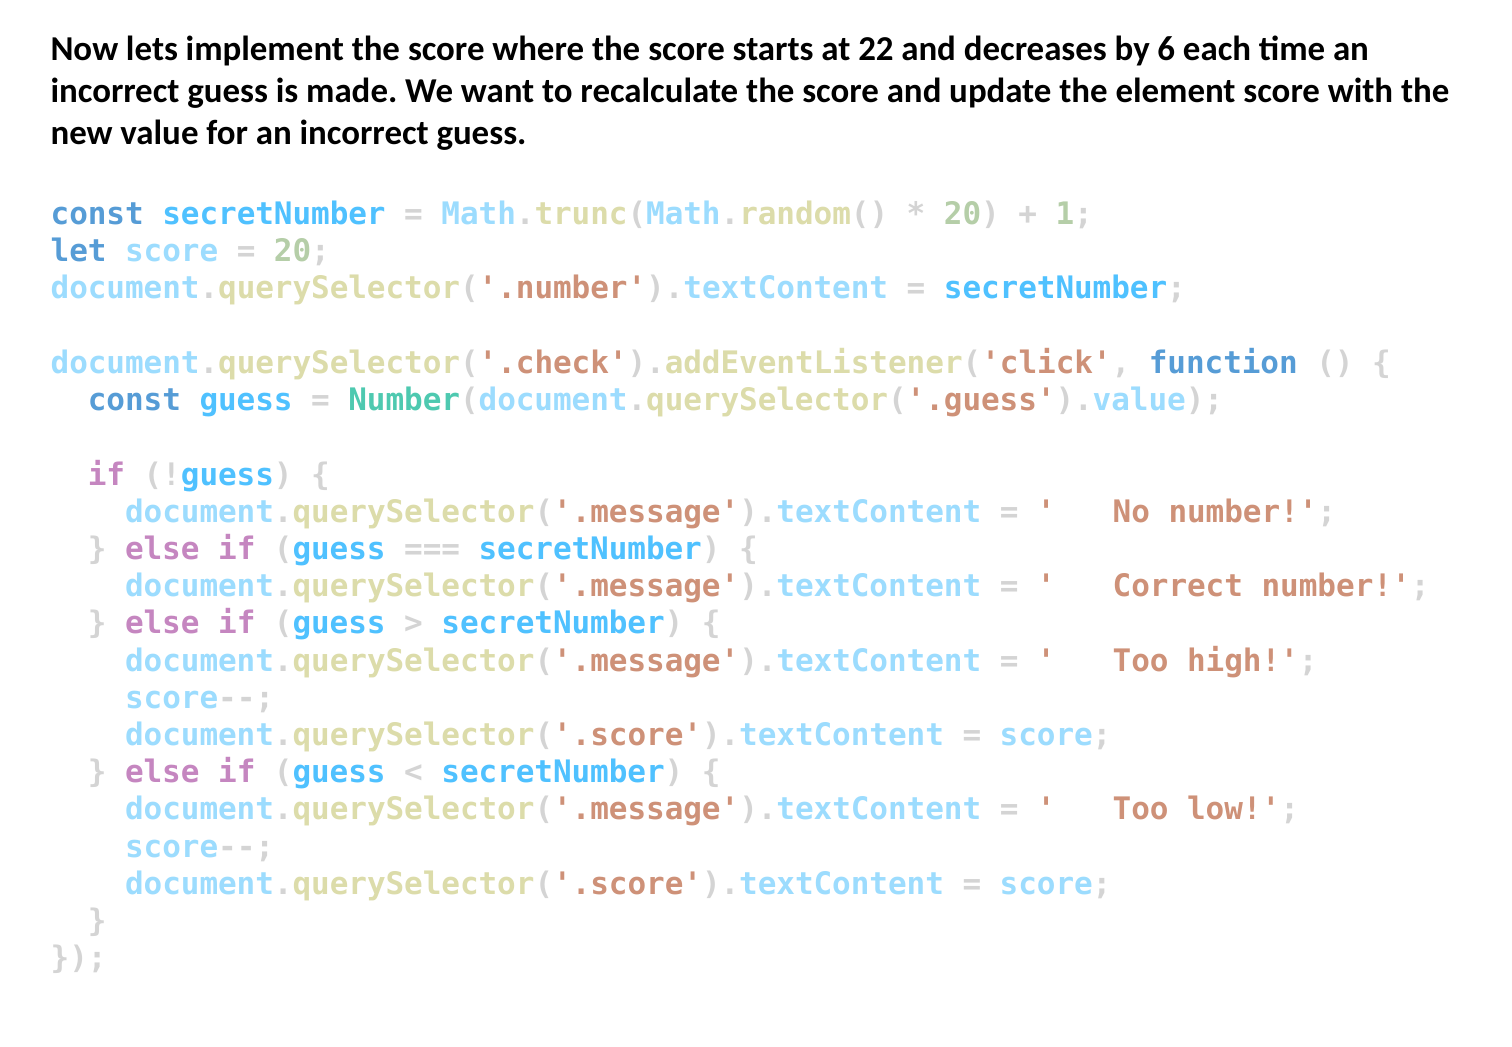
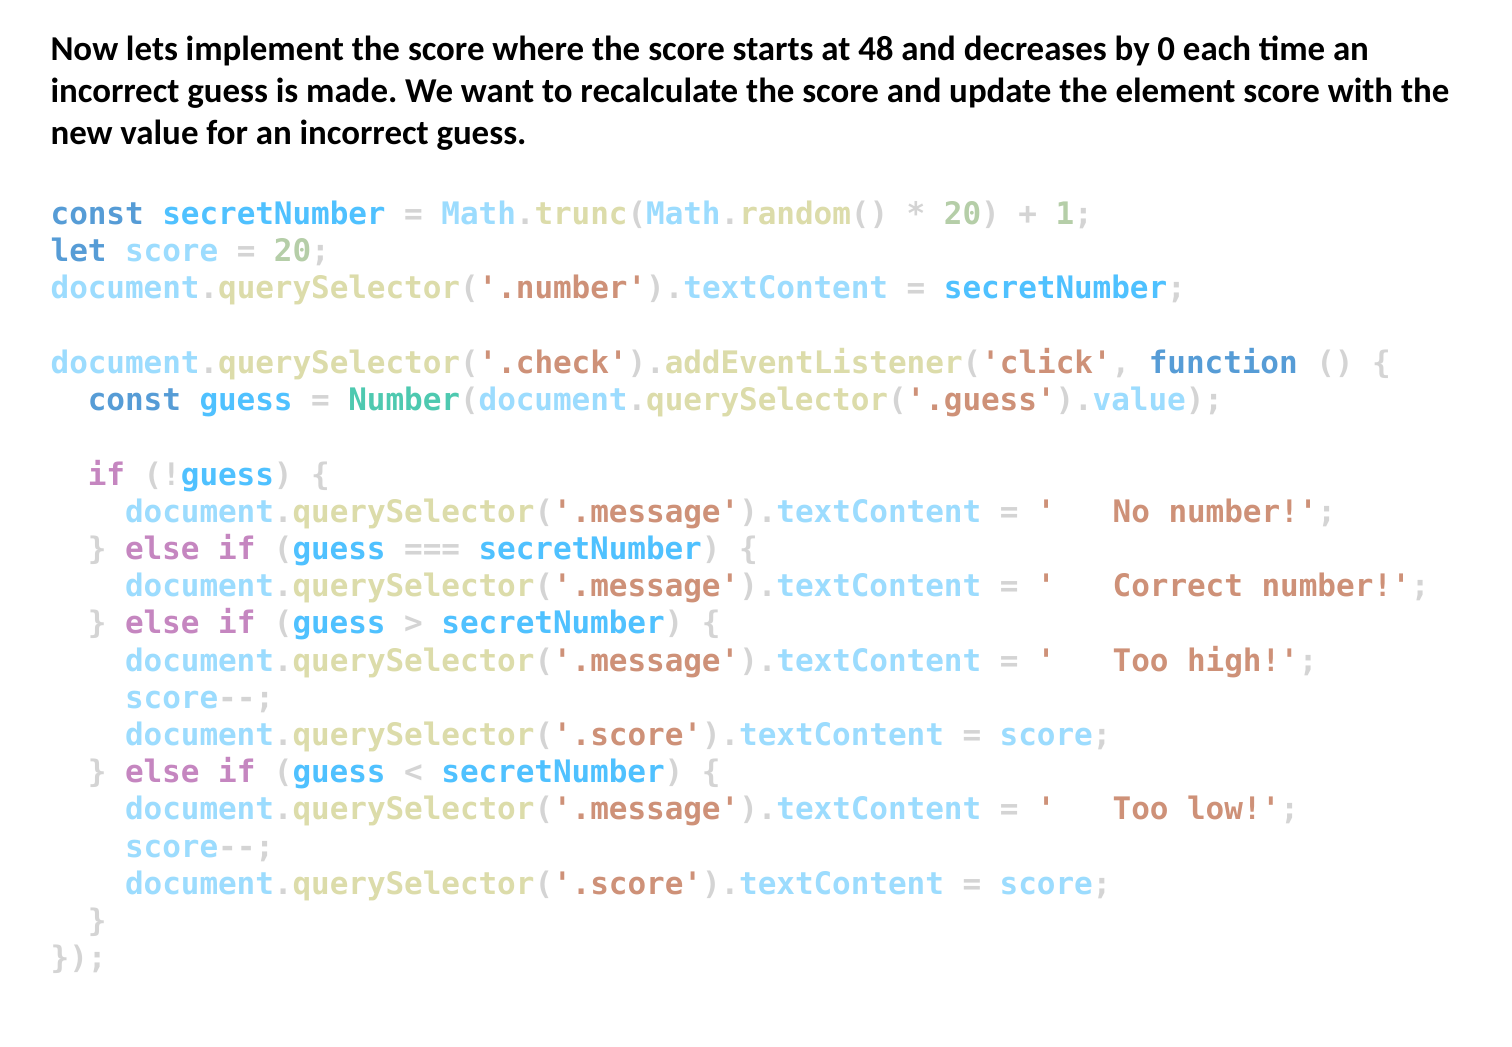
22: 22 -> 48 (876, 49)
6: 6 -> 0 (1166, 49)
